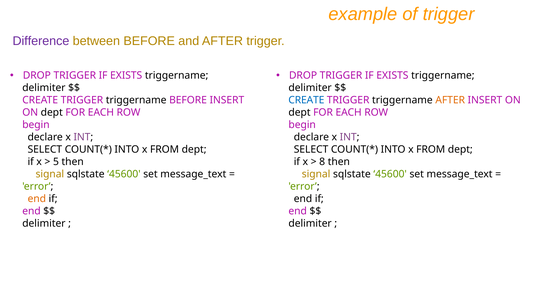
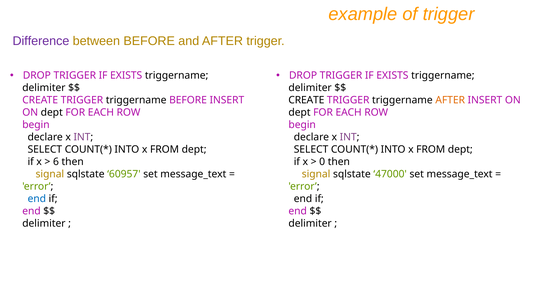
CREATE colour: blue -> black (306, 100)
5: 5 -> 6 (56, 162)
8: 8 -> 0 (322, 162)
45600: 45600 -> 60957 (124, 174)
45600: 45600 -> 47000 (390, 174)
end colour: orange -> blue (37, 199)
